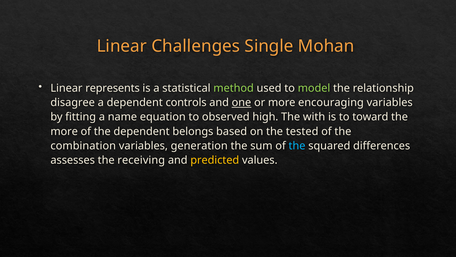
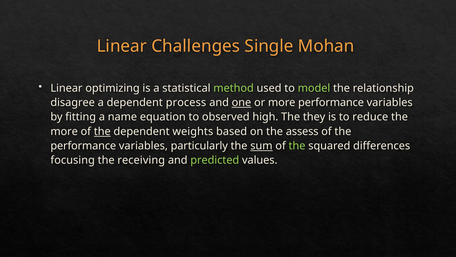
represents: represents -> optimizing (113, 88)
controls: controls -> process (186, 102)
more encouraging: encouraging -> performance (331, 102)
with: with -> they (314, 117)
toward: toward -> reduce (370, 117)
the underline: none -> present (102, 131)
belongs: belongs -> weights (193, 131)
tested: tested -> assess (302, 131)
combination: combination -> performance (83, 146)
generation: generation -> particularly (199, 146)
sum underline: none -> present (261, 146)
the colour: light blue -> light green (297, 146)
assesses: assesses -> focusing (73, 160)
predicted colour: yellow -> light green (215, 160)
